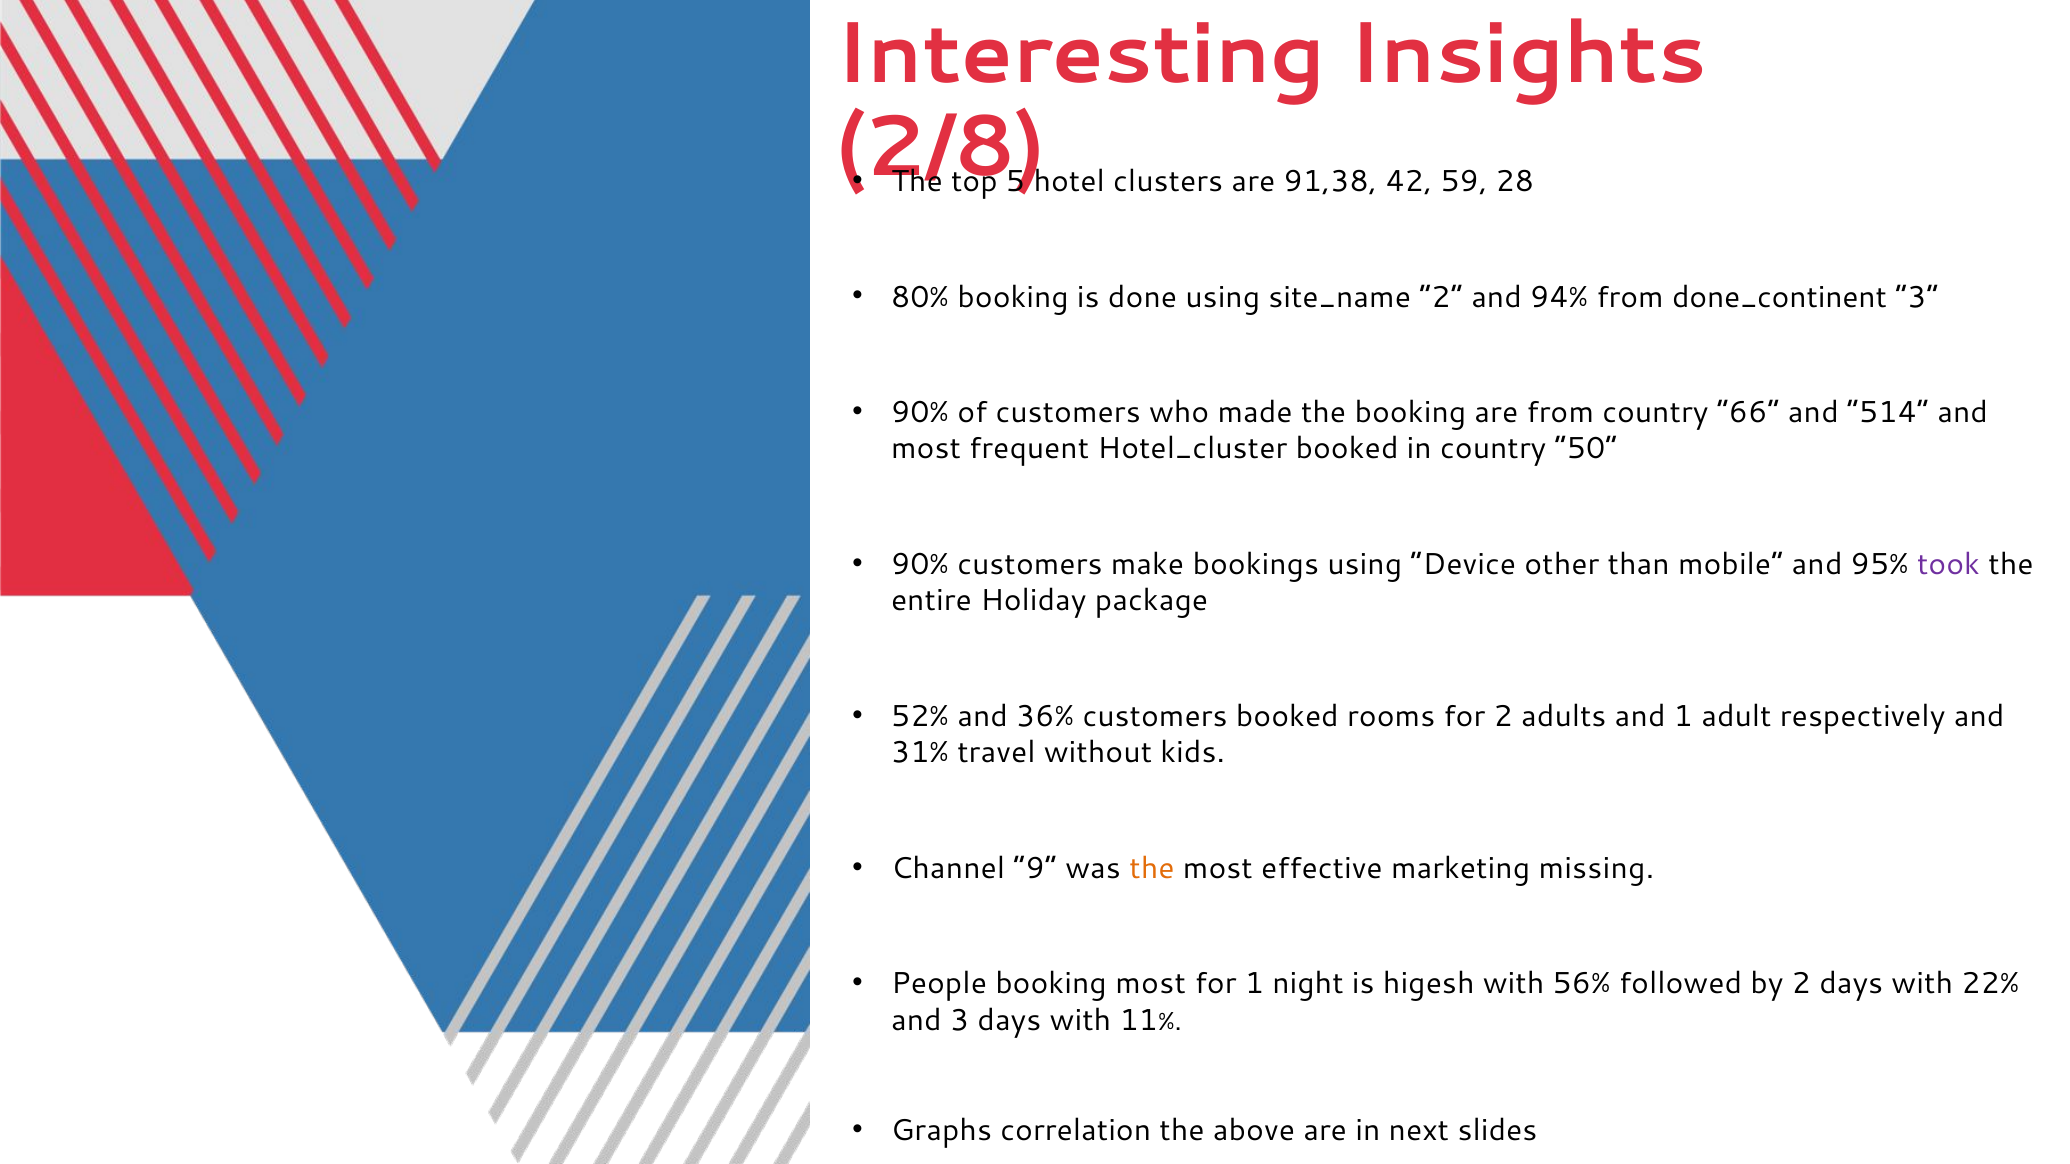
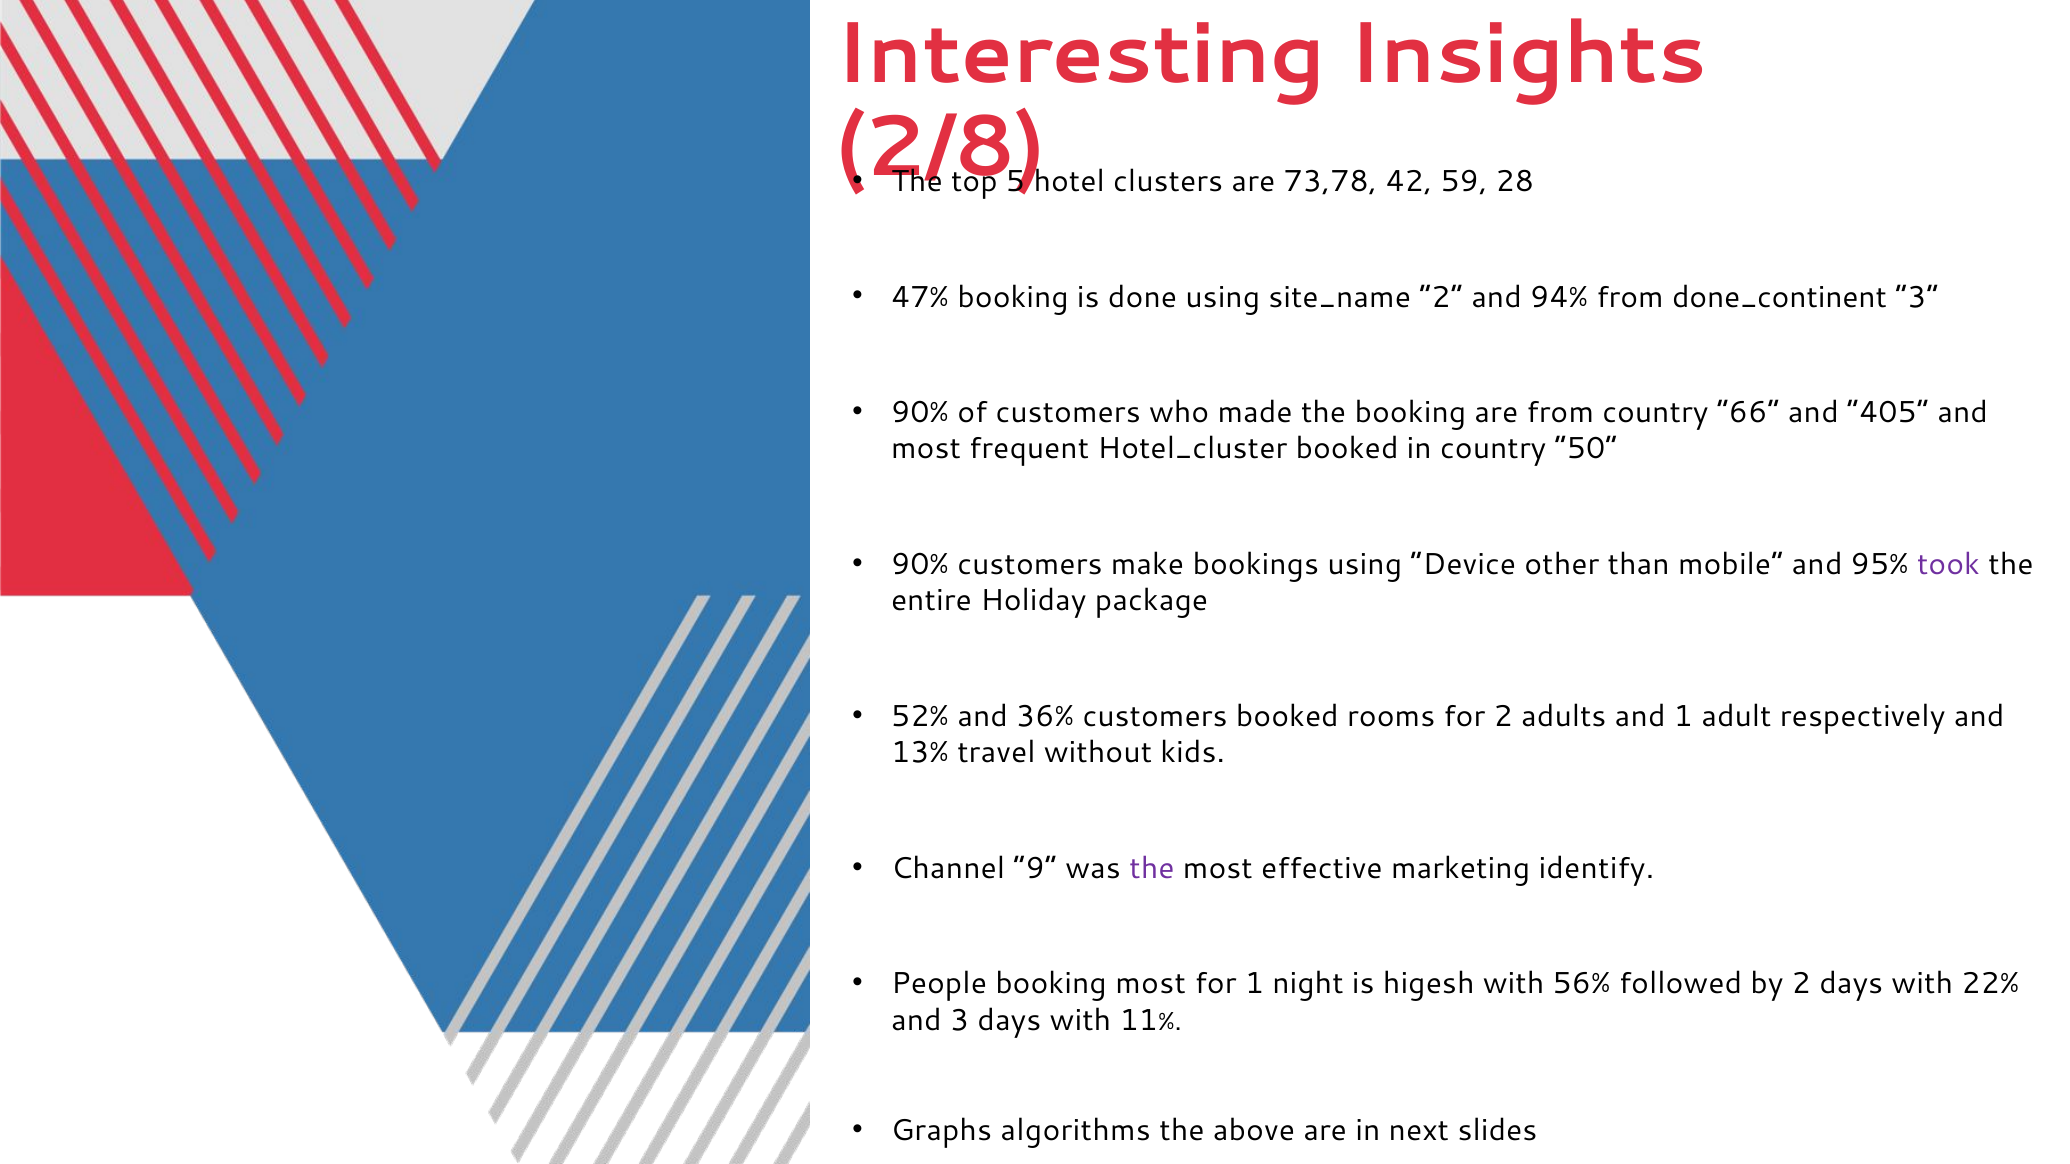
91,38: 91,38 -> 73,78 (1330, 182)
80%: 80% -> 47% (920, 297)
514: 514 -> 405 (1888, 413)
31%: 31% -> 13% (920, 753)
the colour: orange -> purple (1152, 868)
missing: missing -> identify (1596, 868)
correlation: correlation -> algorithms (1076, 1131)
